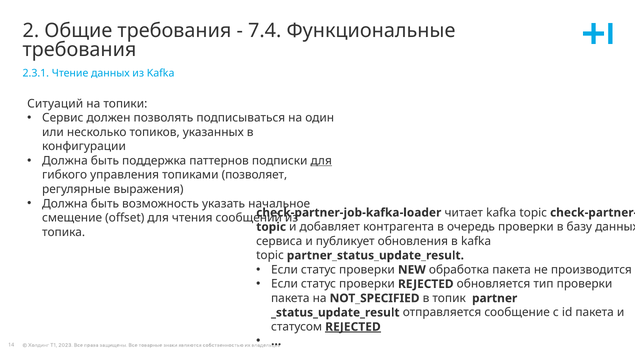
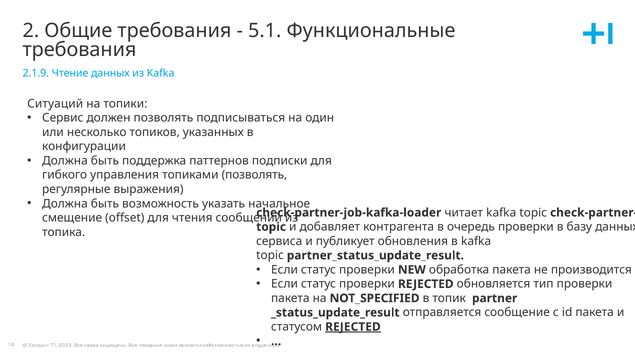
7.4: 7.4 -> 5.1 (265, 31)
2.3.1: 2.3.1 -> 2.1.9 (36, 73)
для underline: present -> none (321, 161)
топиками позволяет: позволяет -> позволять (254, 175)
